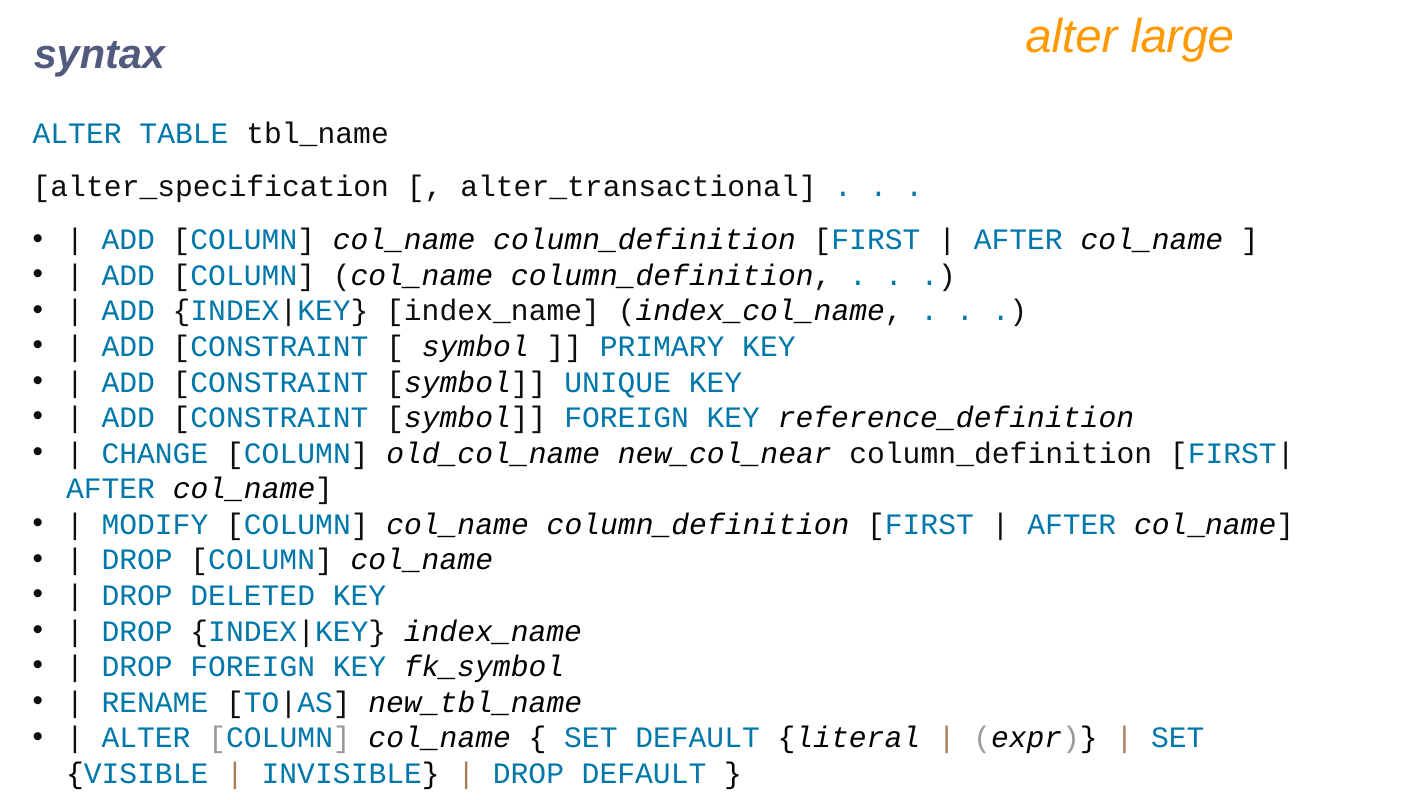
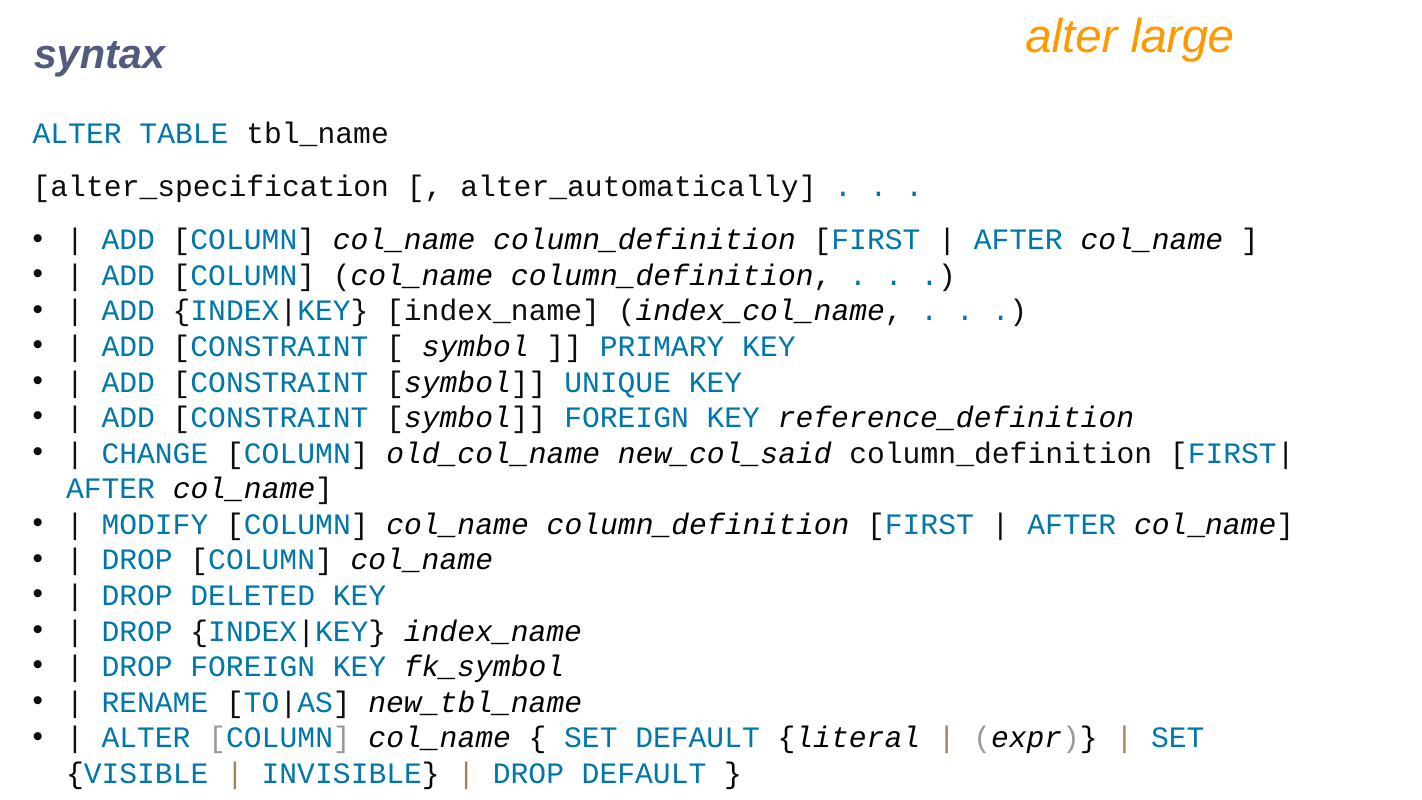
alter_transactional: alter_transactional -> alter_automatically (638, 187)
new_col_near: new_col_near -> new_col_said (725, 453)
